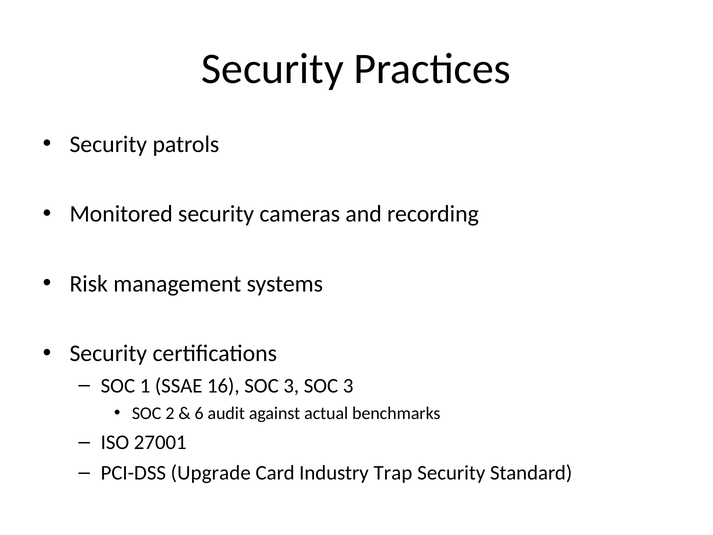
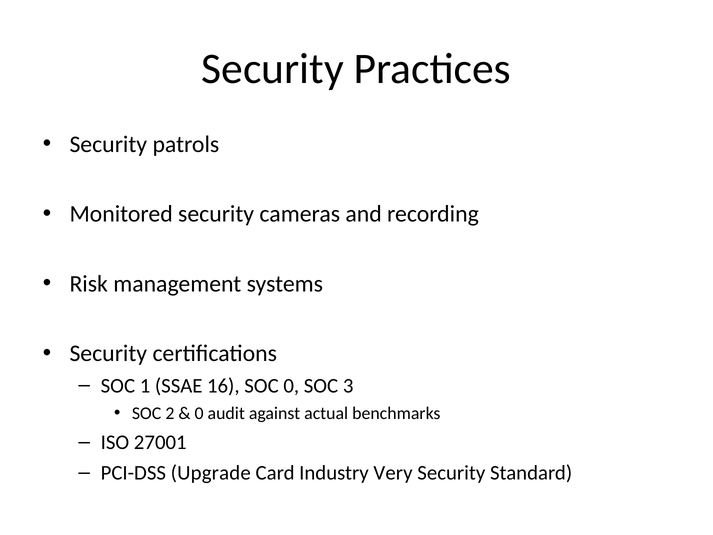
16 SOC 3: 3 -> 0 (291, 386)
6: 6 -> 0 (199, 413)
Trap: Trap -> Very (393, 473)
